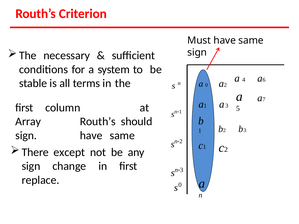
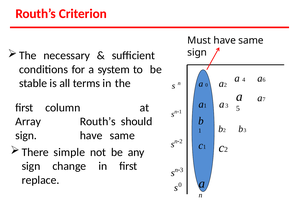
except: except -> simple (69, 152)
